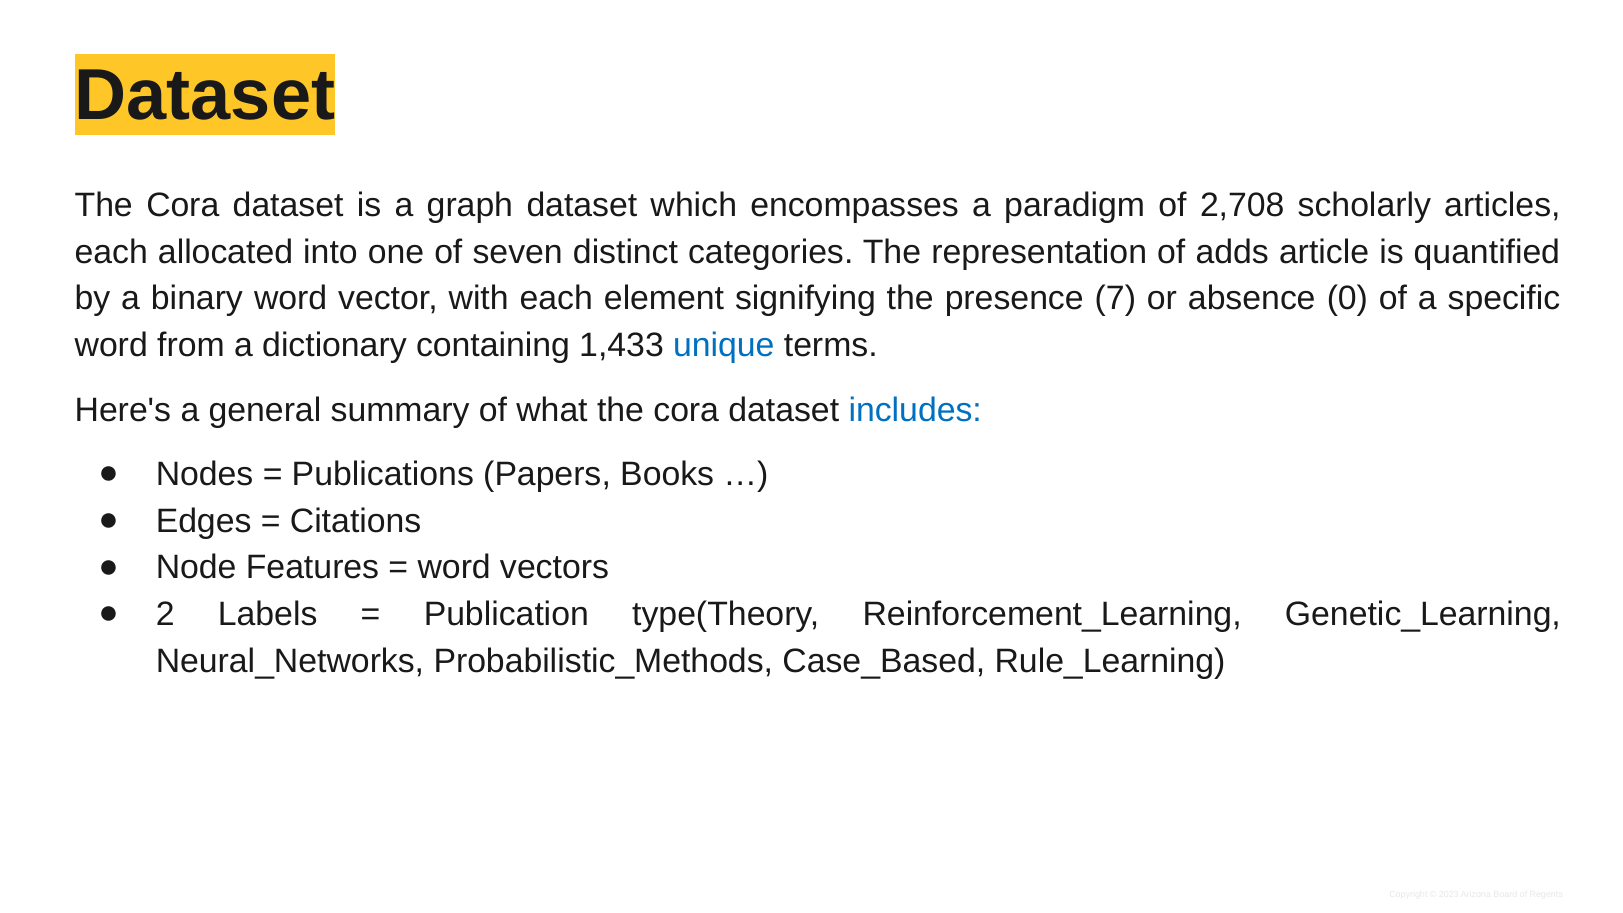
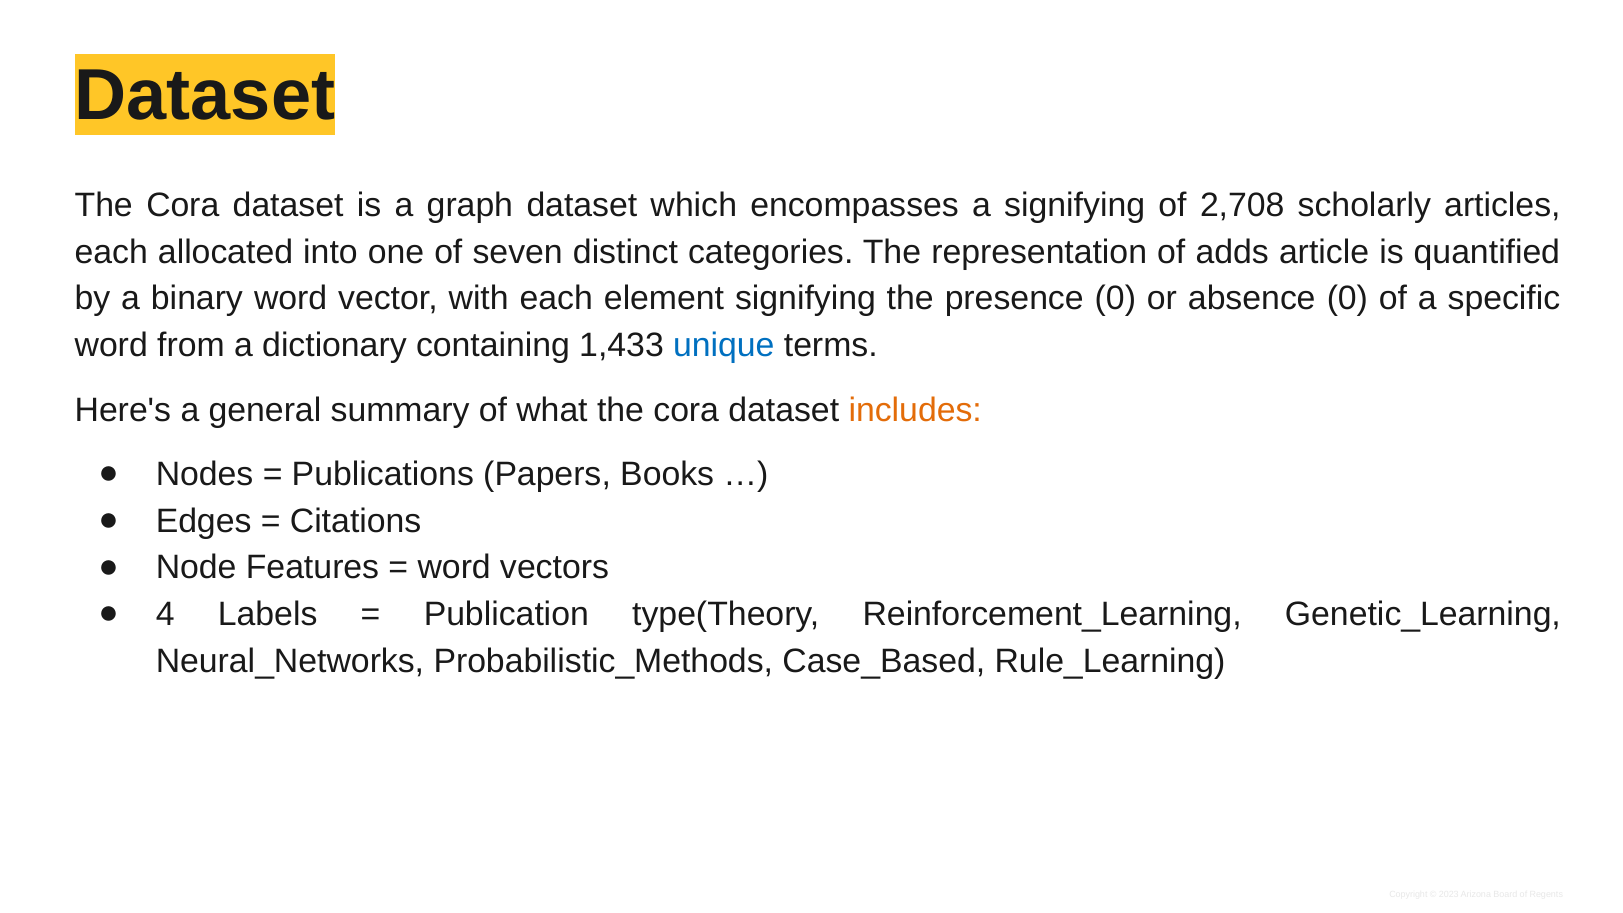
a paradigm: paradigm -> signifying (1075, 205)
presence 7: 7 -> 0 (1115, 299)
includes colour: blue -> orange (915, 410)
2: 2 -> 4 (165, 614)
